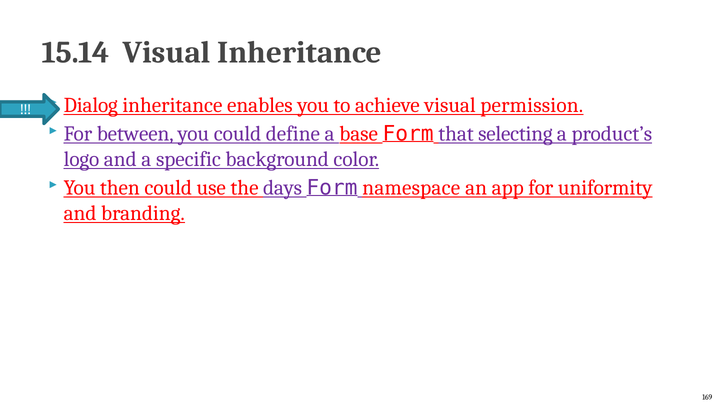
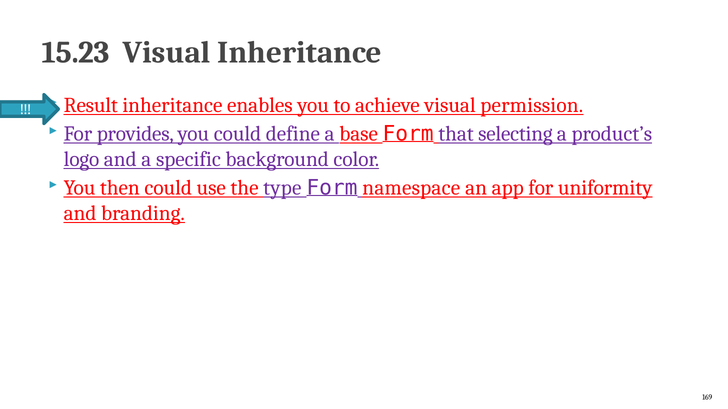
15.14: 15.14 -> 15.23 (76, 53)
Dialog: Dialog -> Result (91, 105)
between: between -> provides (135, 134)
days: days -> type (282, 188)
